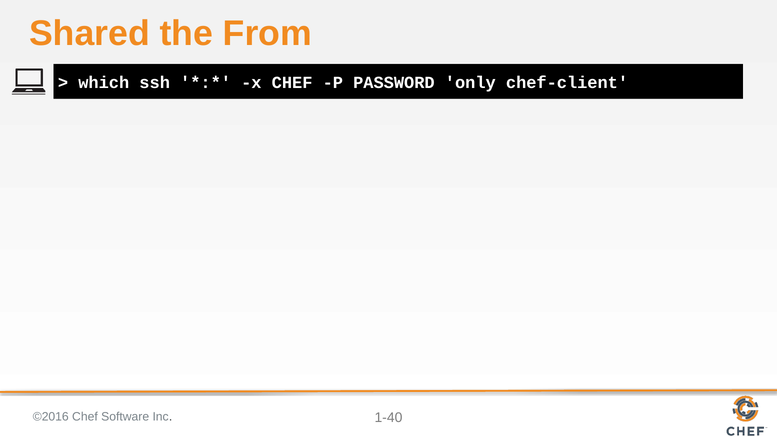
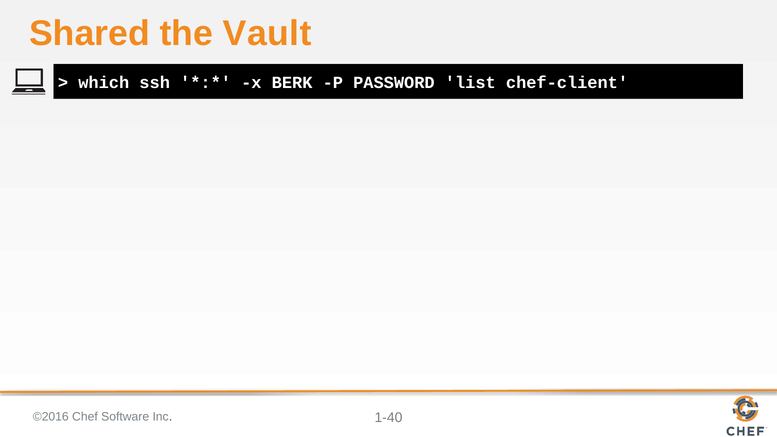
From: From -> Vault (267, 34)
x CHEF: CHEF -> BERK (292, 83)
only: only -> list (470, 83)
